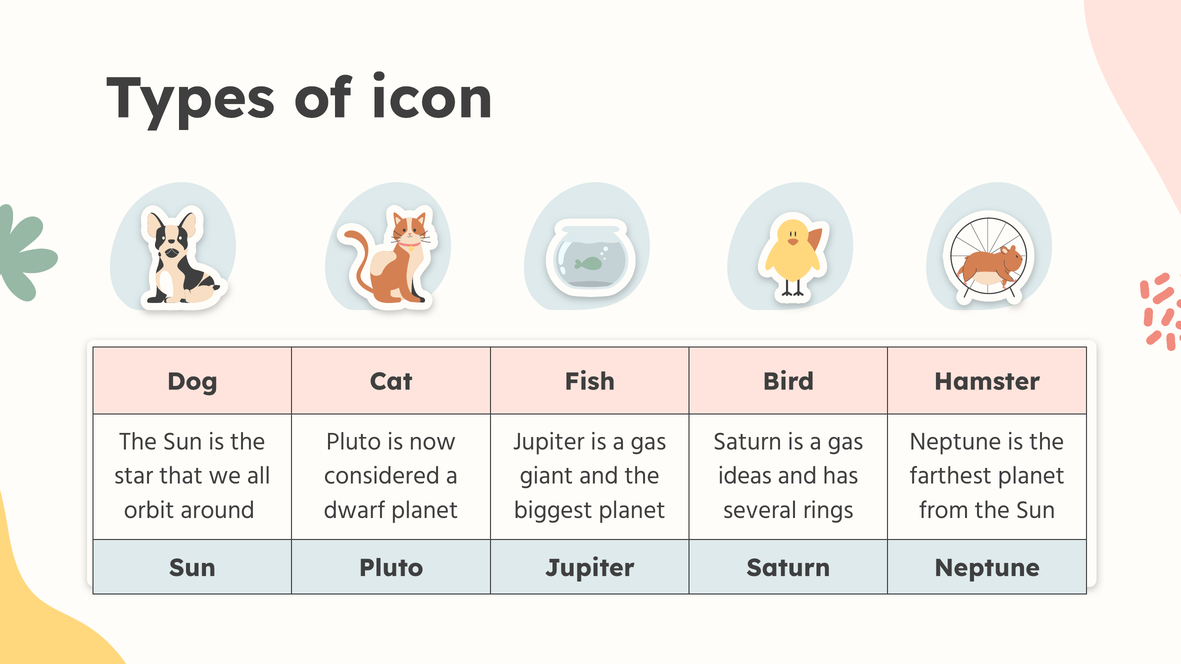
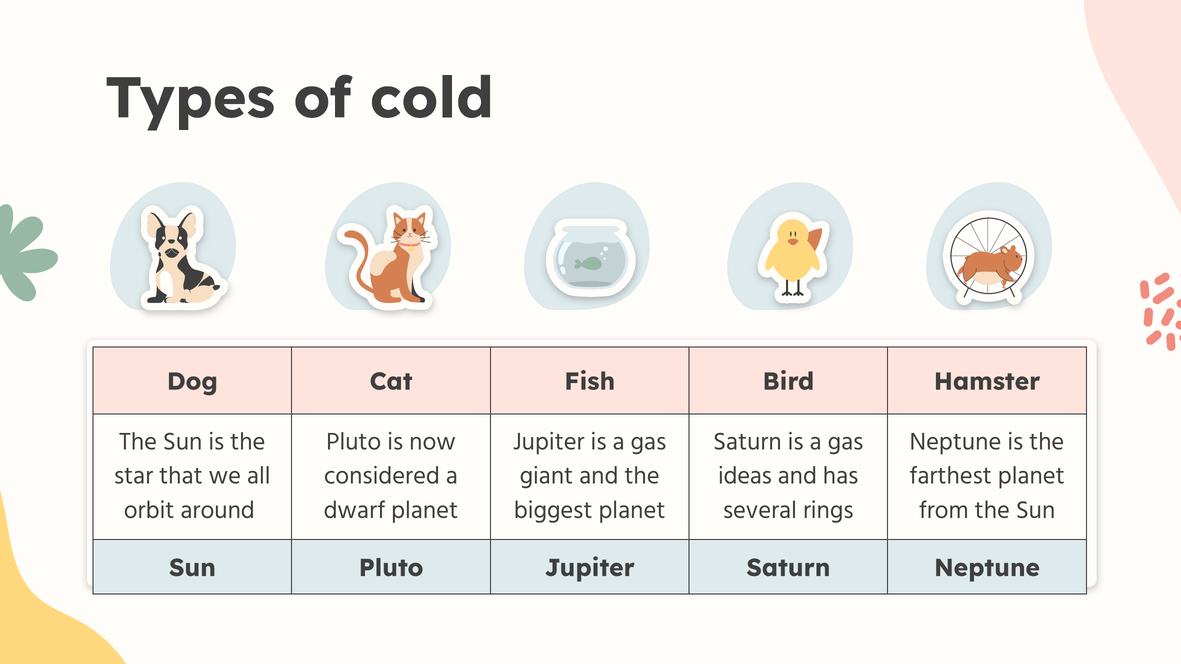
icon: icon -> cold (432, 98)
